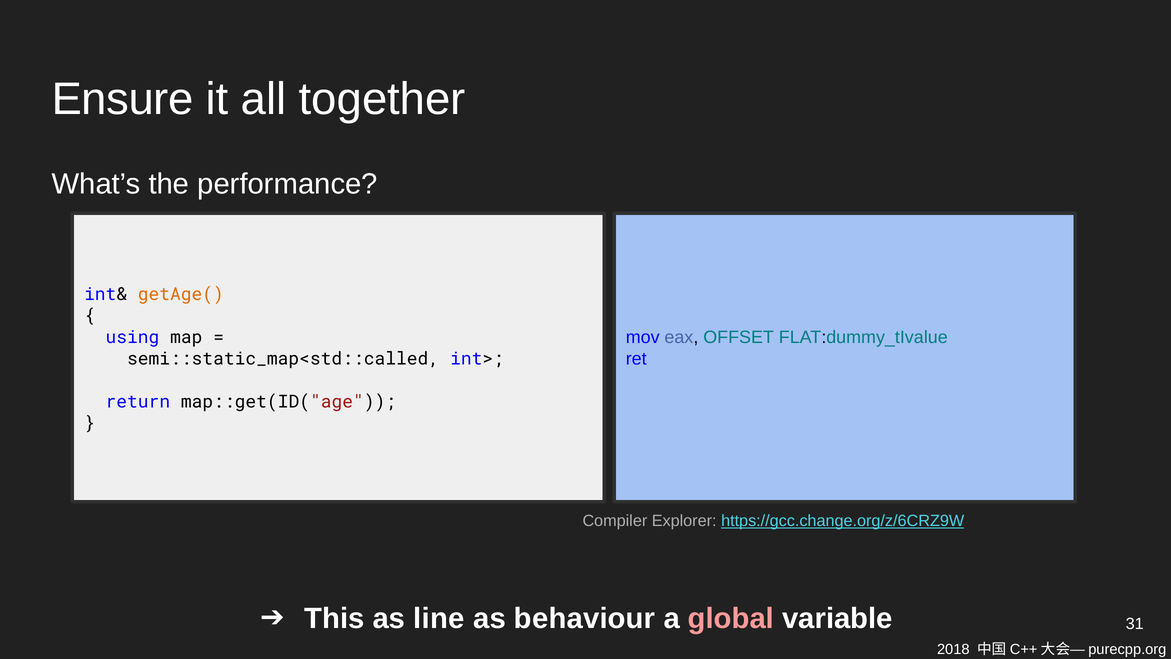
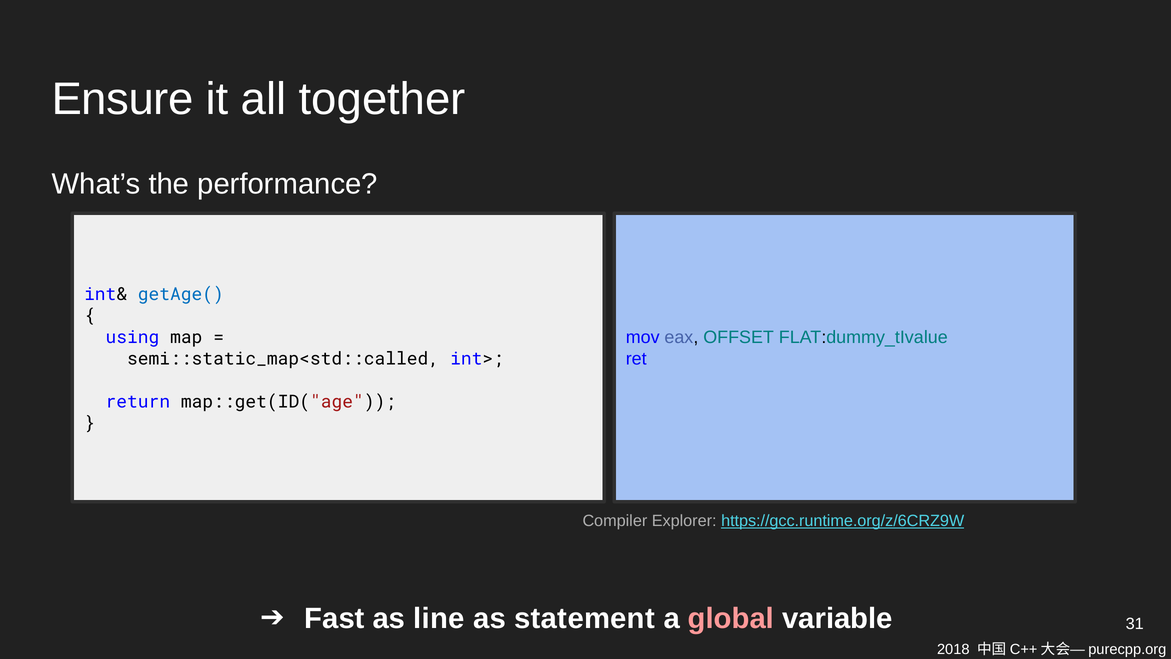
getAge( colour: orange -> blue (181, 294)
https://gcc.change.org/z/6CRZ9W: https://gcc.change.org/z/6CRZ9W -> https://gcc.runtime.org/z/6CRZ9W (843, 521)
This: This -> Fast (334, 618)
behaviour: behaviour -> statement (585, 618)
